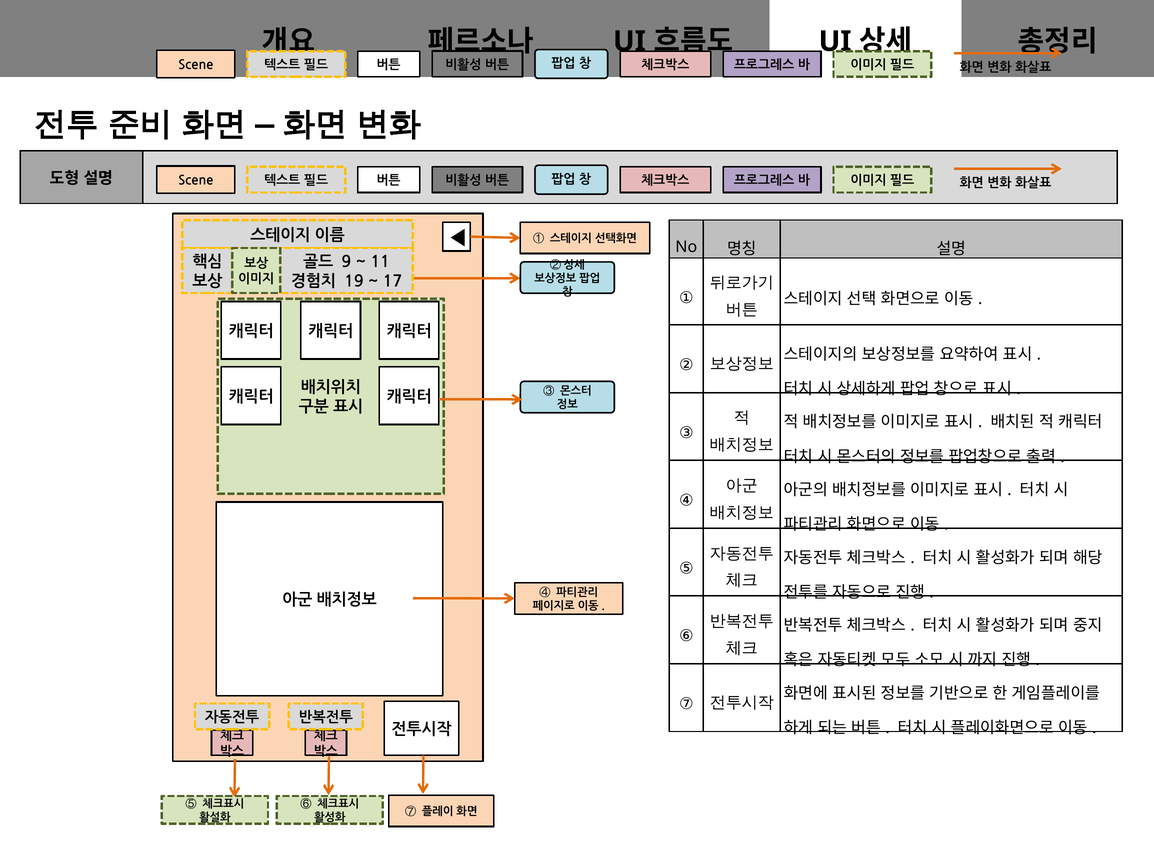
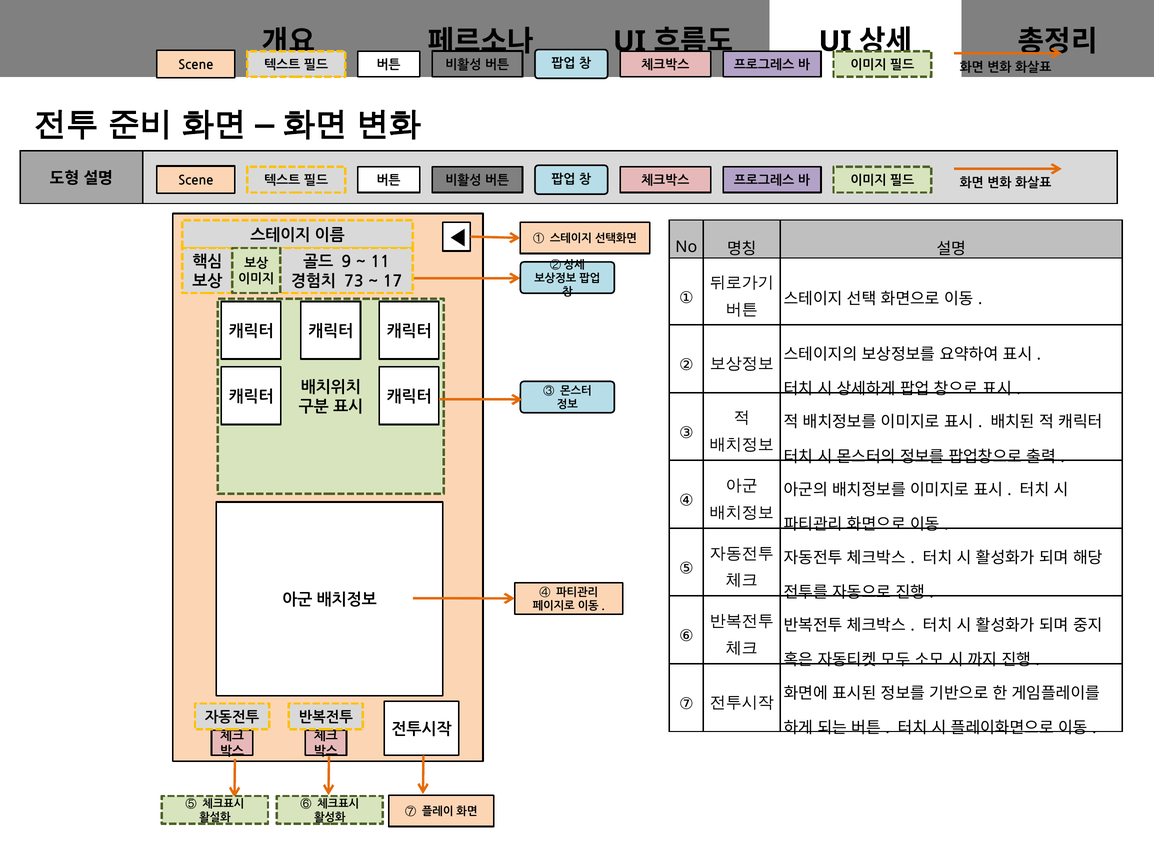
19: 19 -> 73 (354, 281)
